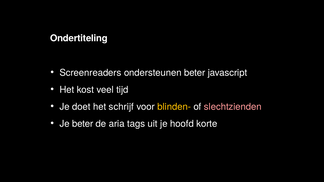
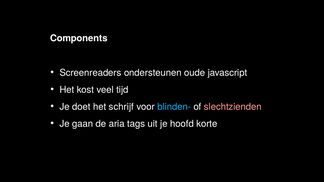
Ondertiteling: Ondertiteling -> Components (79, 38)
ondersteunen beter: beter -> oude (195, 73)
blinden- colour: yellow -> light blue (174, 107)
beter: beter -> gaan (83, 124)
